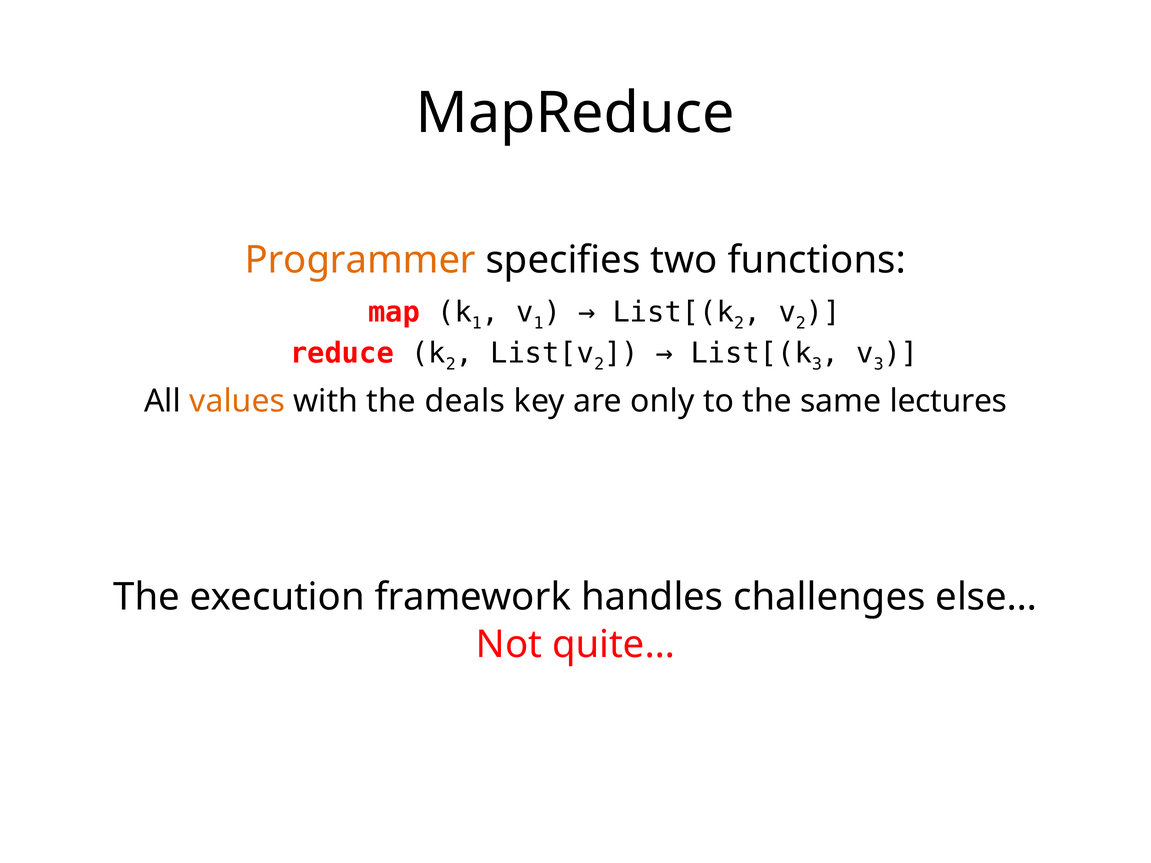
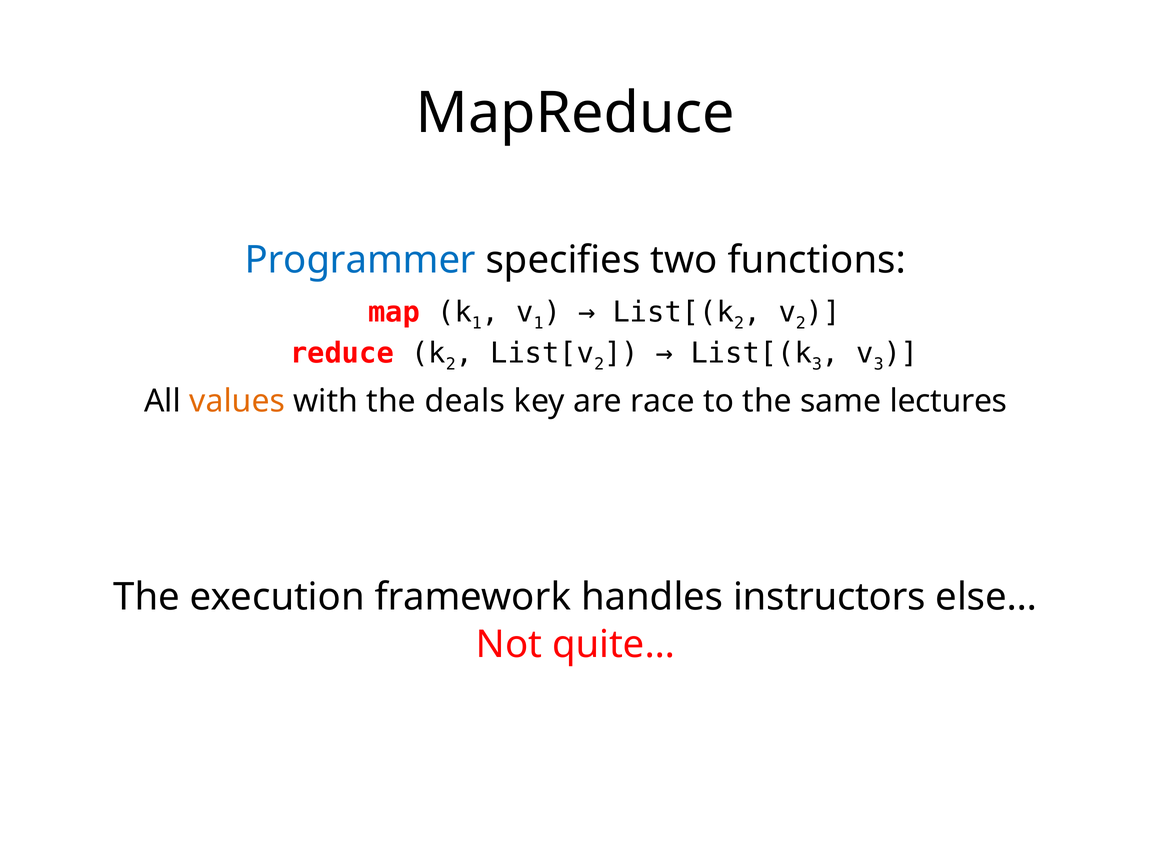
Programmer colour: orange -> blue (360, 260)
only: only -> race (662, 401)
challenges: challenges -> instructors (830, 597)
